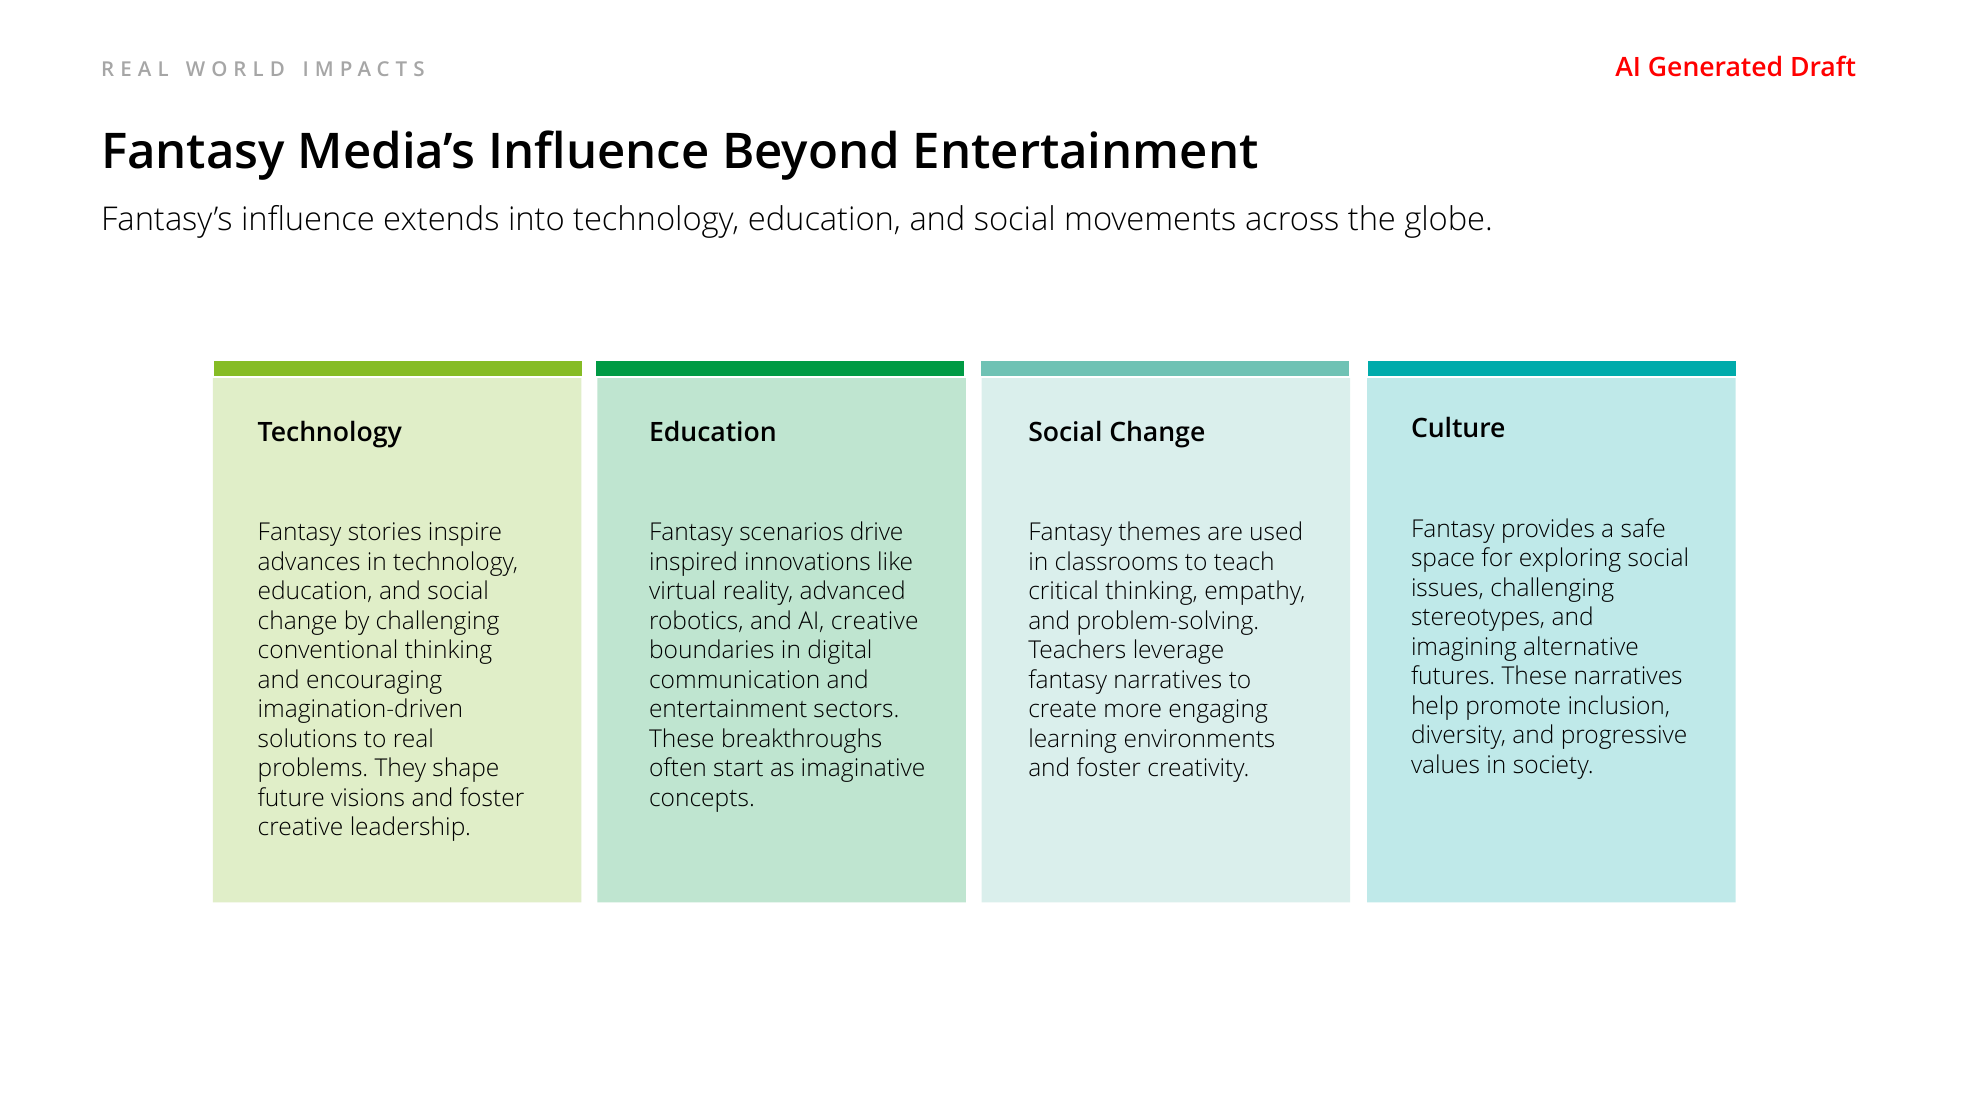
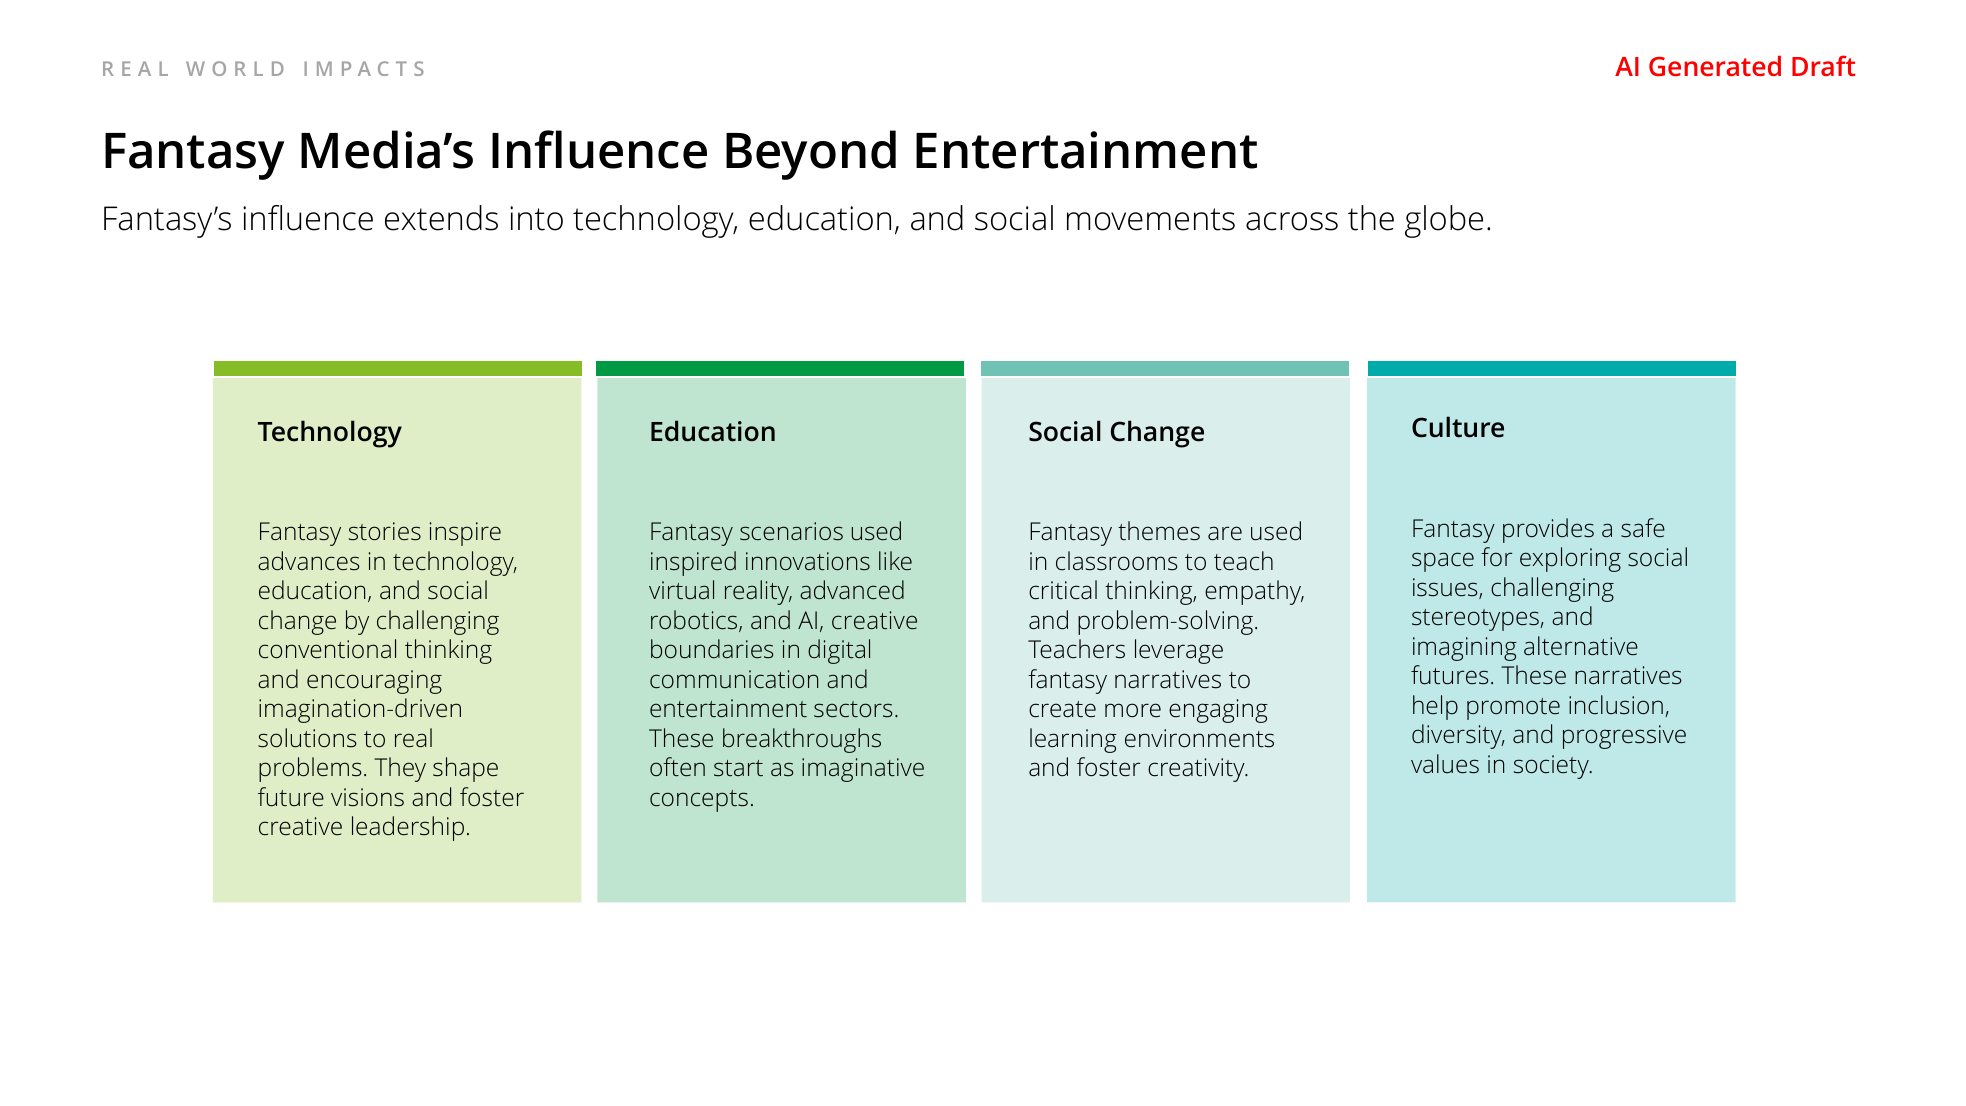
scenarios drive: drive -> used (877, 533)
